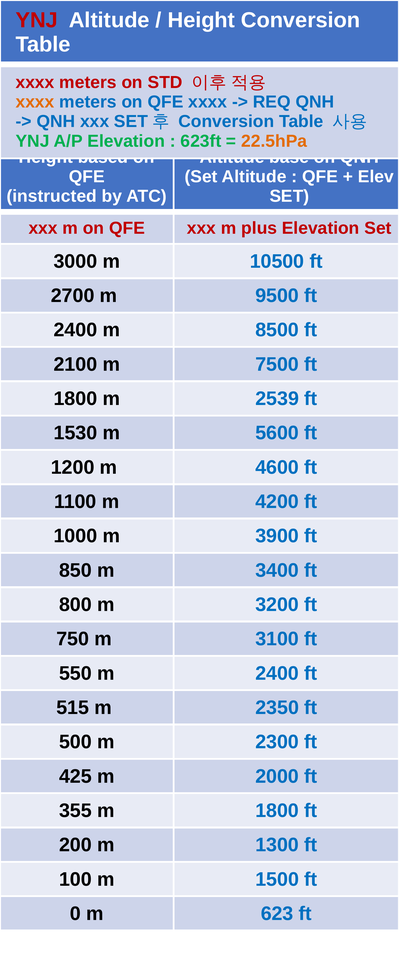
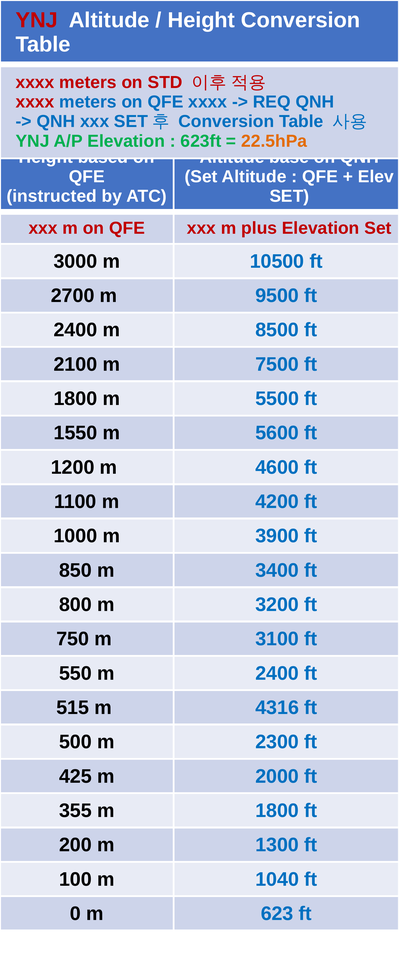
xxxx colour: orange -> red (35, 102)
2539: 2539 -> 5500 (277, 399)
1530: 1530 -> 1550 (75, 433)
2350: 2350 -> 4316 (277, 708)
1500: 1500 -> 1040 (277, 880)
